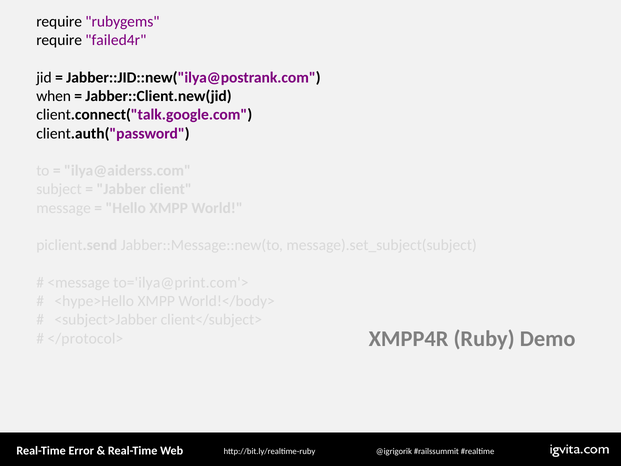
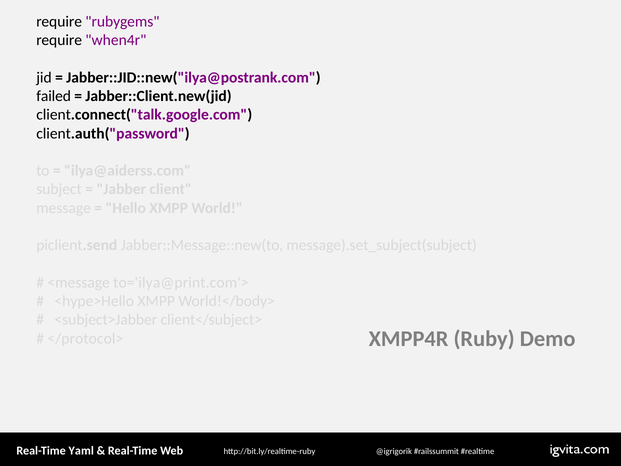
failed4r: failed4r -> when4r (116, 40)
when: when -> failed (54, 96)
Error: Error -> Yaml (81, 450)
